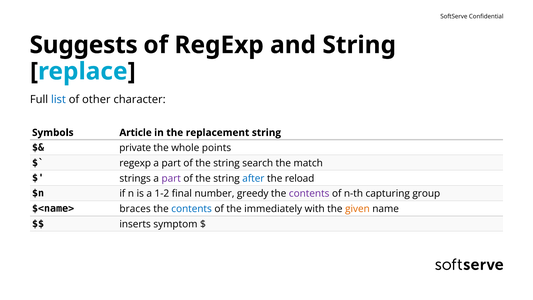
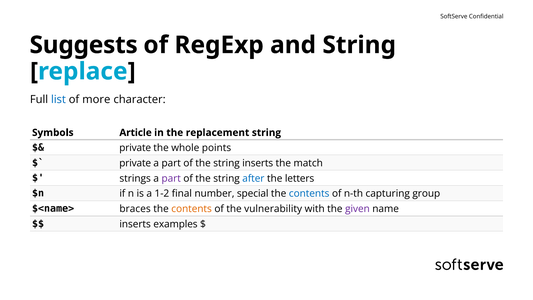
other: other -> more (96, 99)
regexp: regexp -> private (135, 163)
string search: search -> inserts (258, 163)
reload: reload -> letters (300, 178)
greedy: greedy -> special (253, 194)
contents colour: purple -> blue (309, 194)
contents colour: blue -> orange (192, 209)
immediately: immediately -> vulnerability (273, 209)
given colour: orange -> purple (357, 209)
symptom: symptom -> examples (175, 224)
